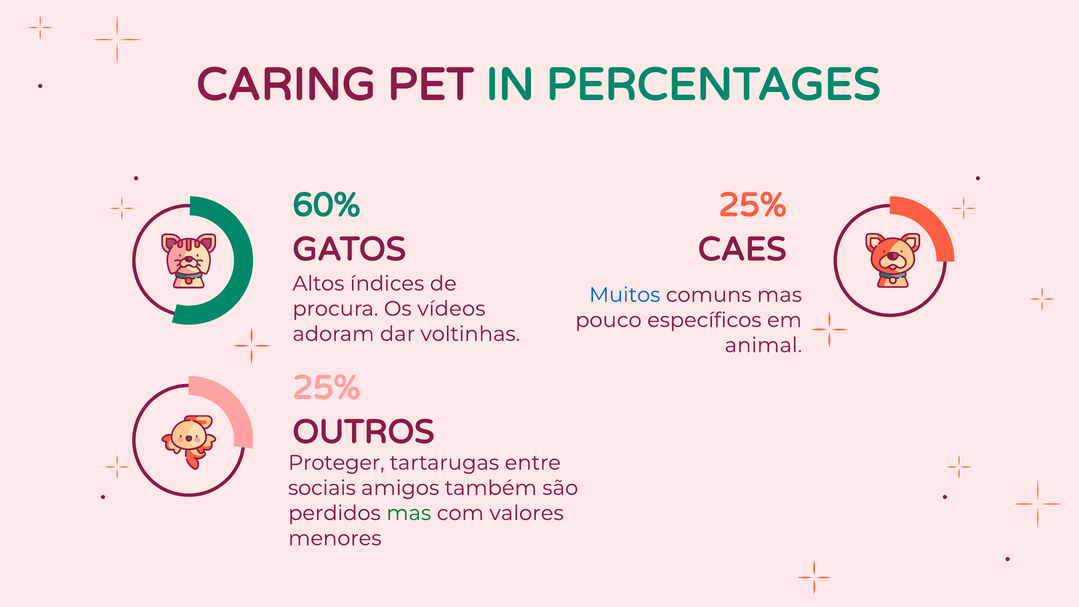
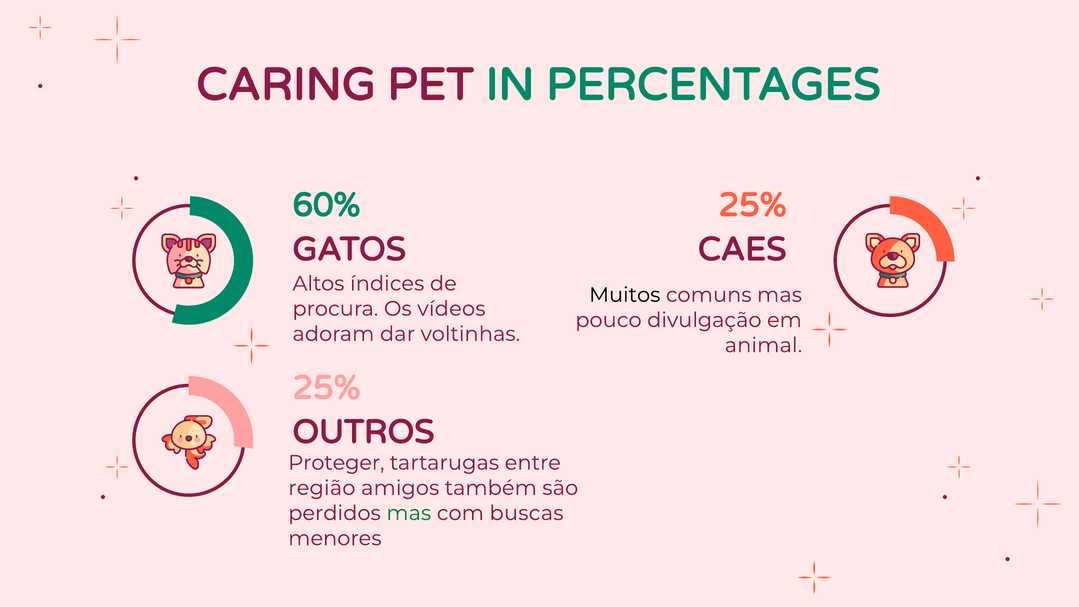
Muitos colour: blue -> black (625, 295)
específicos: específicos -> divulgação (704, 320)
sociais: sociais -> região (322, 488)
valores: valores -> buscas (527, 513)
